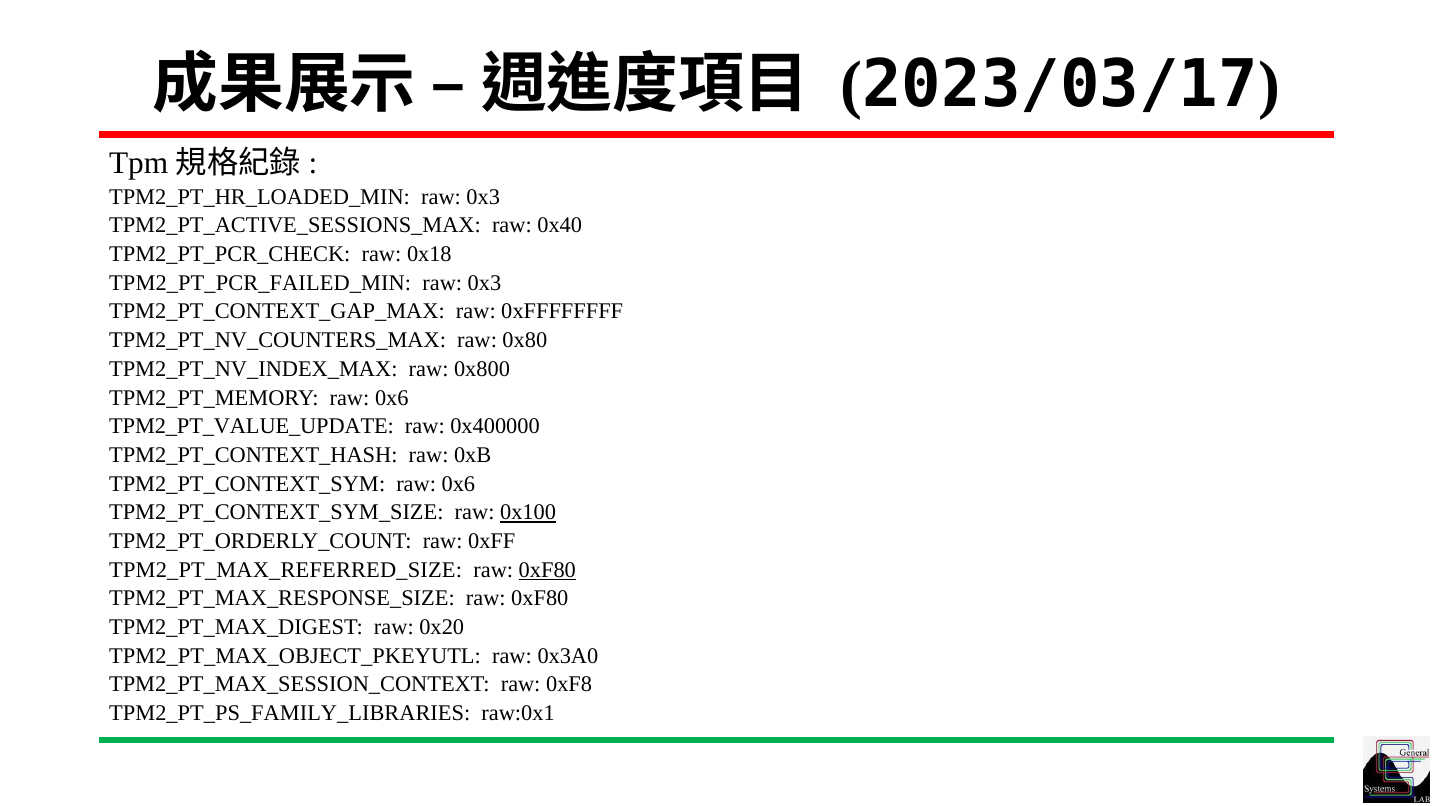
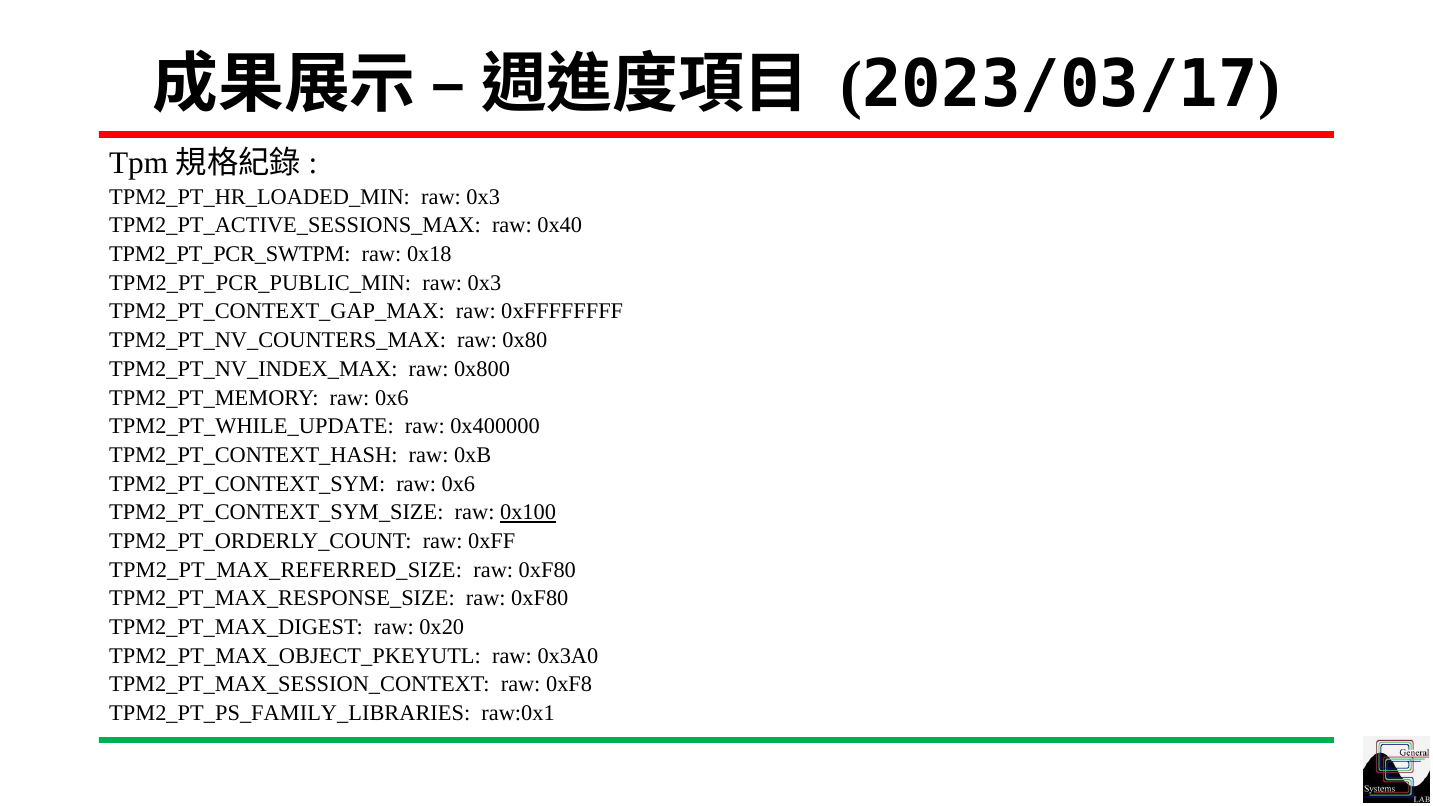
TPM2_PT_PCR_CHECK: TPM2_PT_PCR_CHECK -> TPM2_PT_PCR_SWTPM (230, 254)
TPM2_PT_PCR_FAILED_MIN: TPM2_PT_PCR_FAILED_MIN -> TPM2_PT_PCR_PUBLIC_MIN (260, 283)
TPM2_PT_VALUE_UPDATE: TPM2_PT_VALUE_UPDATE -> TPM2_PT_WHILE_UPDATE (251, 426)
0xF80 underline: present -> none (547, 570)
